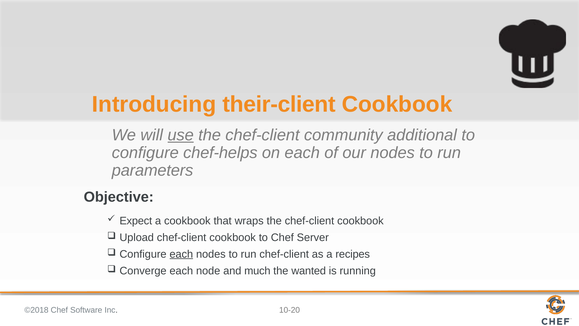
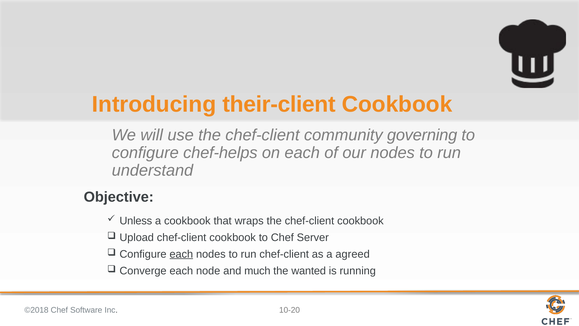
use underline: present -> none (181, 135)
additional: additional -> governing (422, 135)
parameters: parameters -> understand (153, 170)
Expect: Expect -> Unless (136, 221)
recipes: recipes -> agreed (353, 254)
